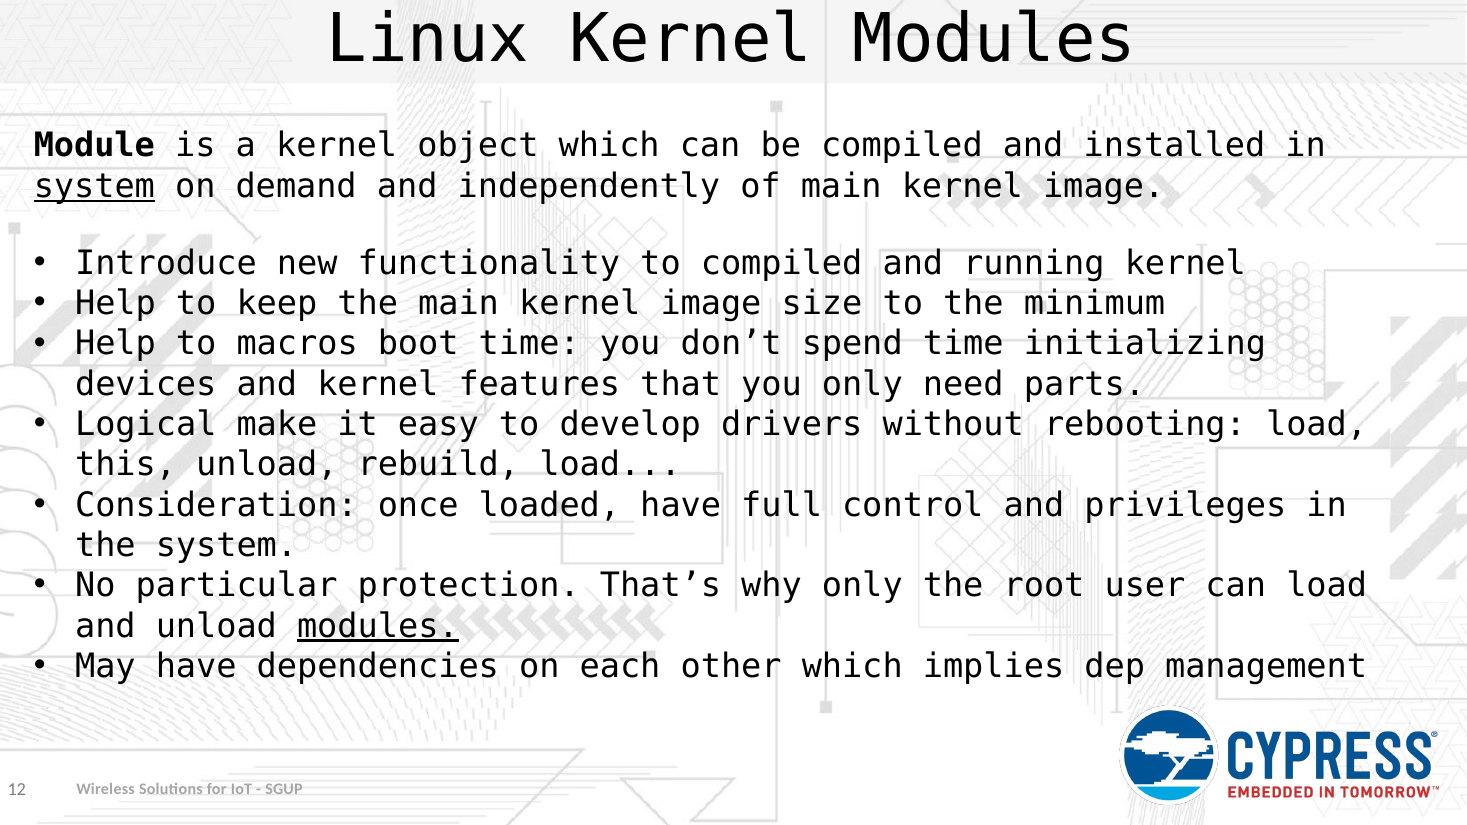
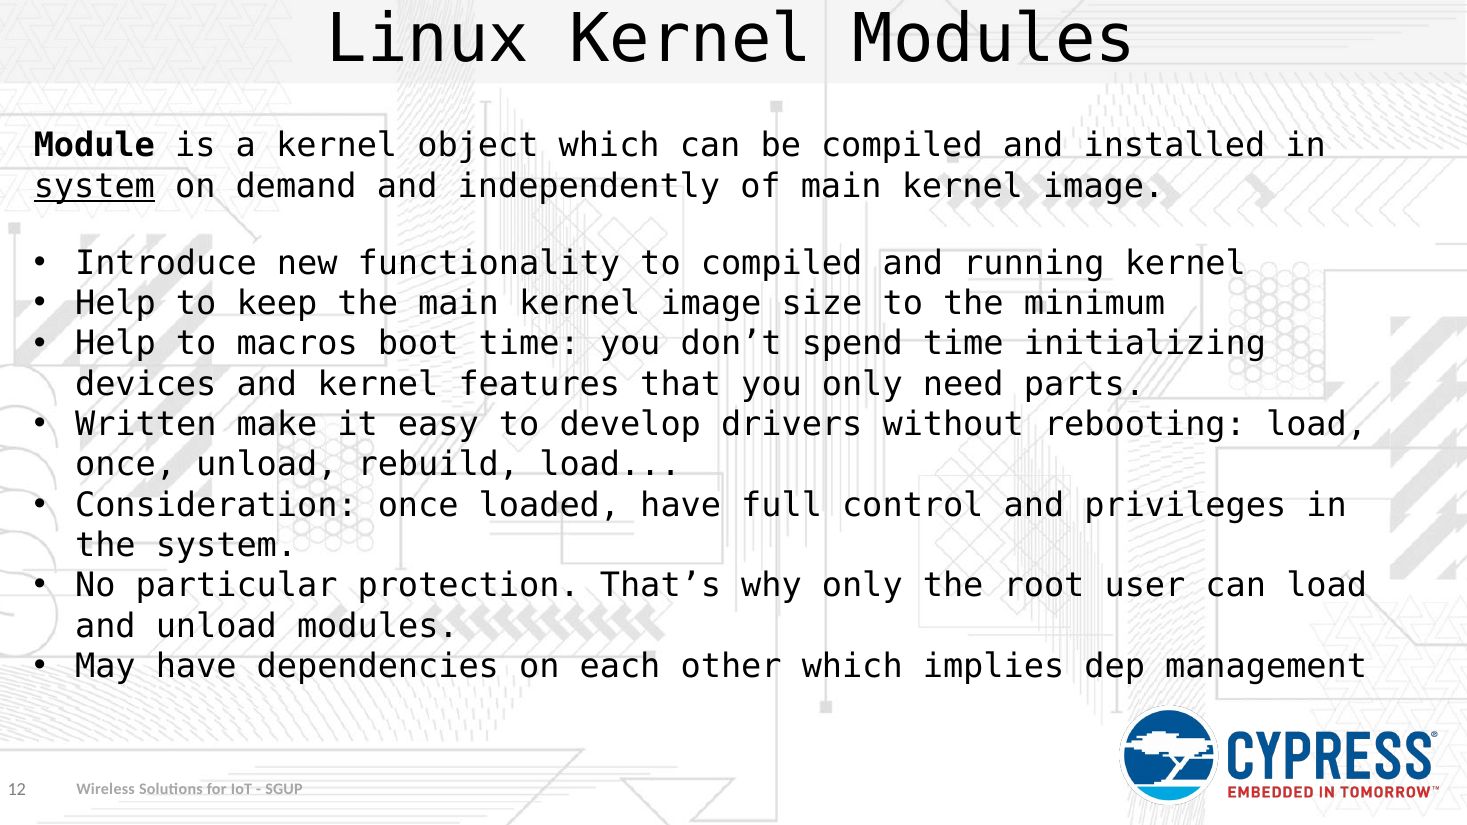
Logical: Logical -> Written (146, 425)
this: this -> once (126, 465)
modules underline: present -> none (378, 626)
